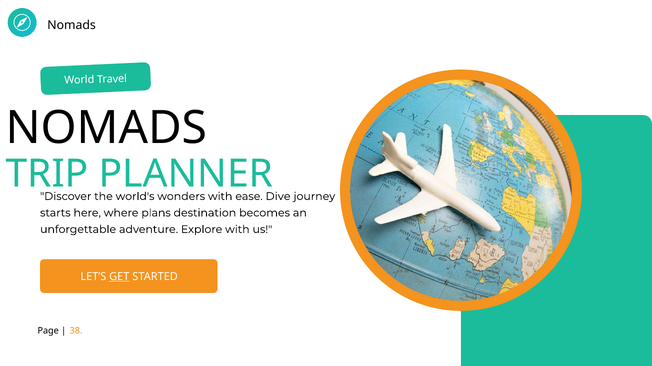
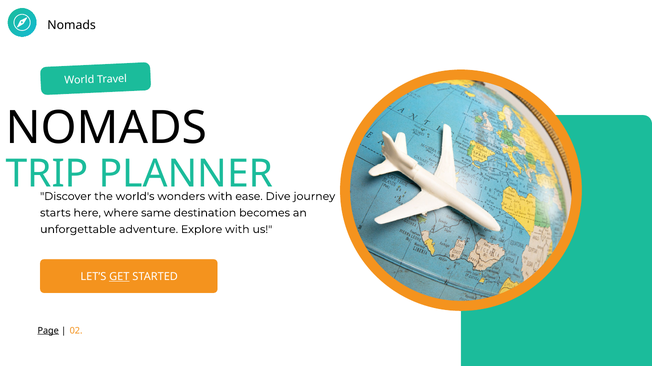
plans: plans -> same (156, 213)
Page underline: none -> present (48, 331)
38: 38 -> 02 (76, 331)
